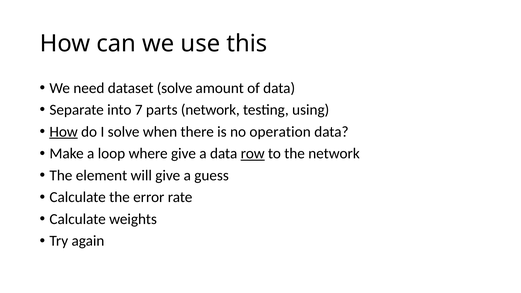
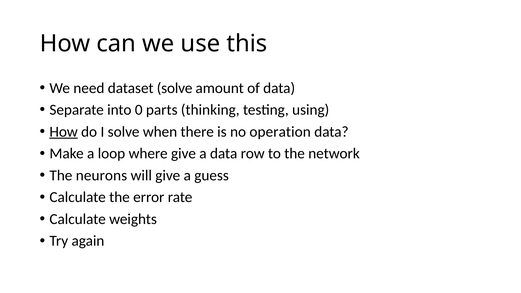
7: 7 -> 0 (139, 110)
parts network: network -> thinking (210, 110)
row underline: present -> none (253, 154)
element: element -> neurons (101, 175)
